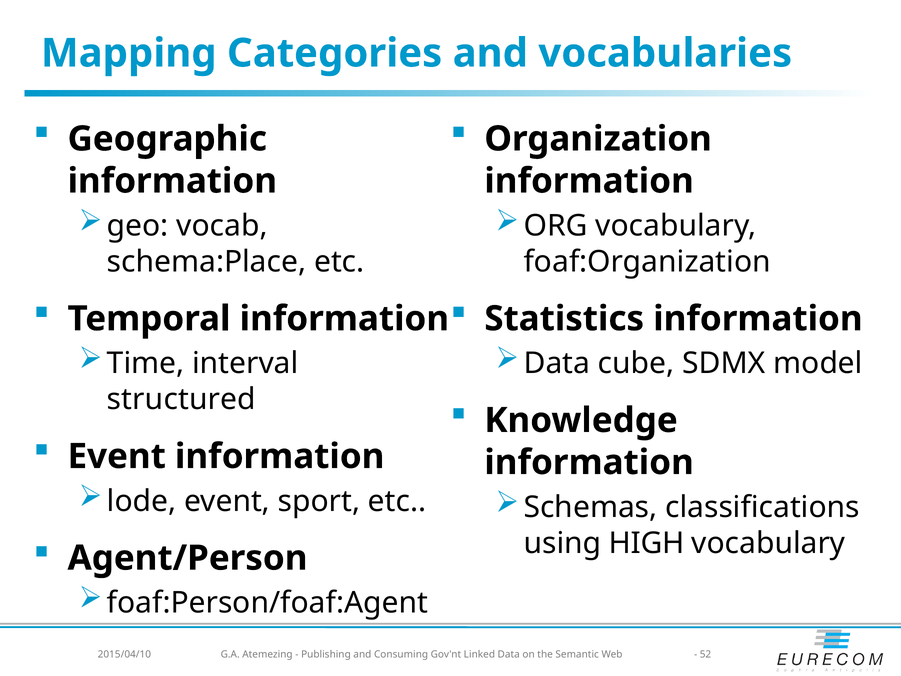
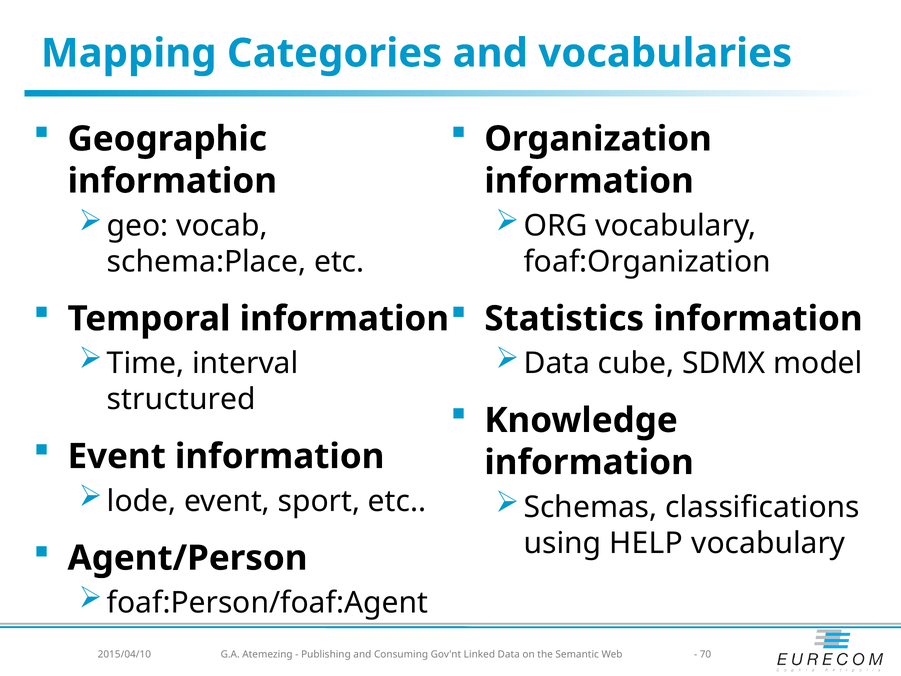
HIGH: HIGH -> HELP (646, 543)
52: 52 -> 70 (705, 654)
